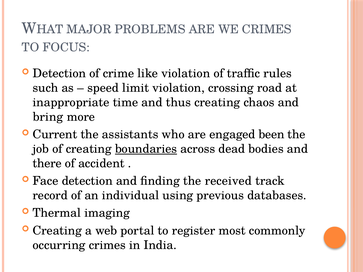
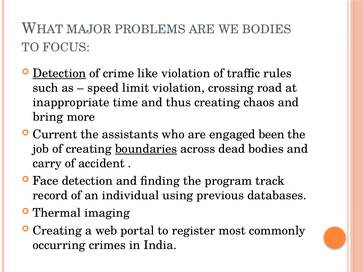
WE CRIMES: CRIMES -> BODIES (267, 29)
Detection underline: none -> present (59, 73)
there: there -> carry (47, 164)
received: received -> program (228, 181)
